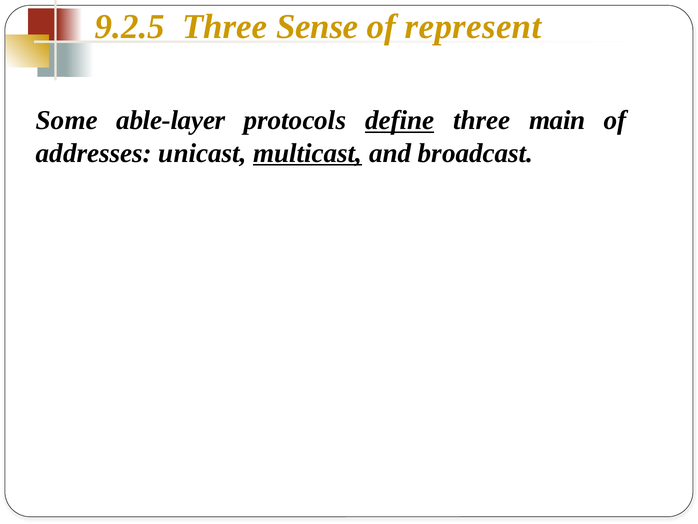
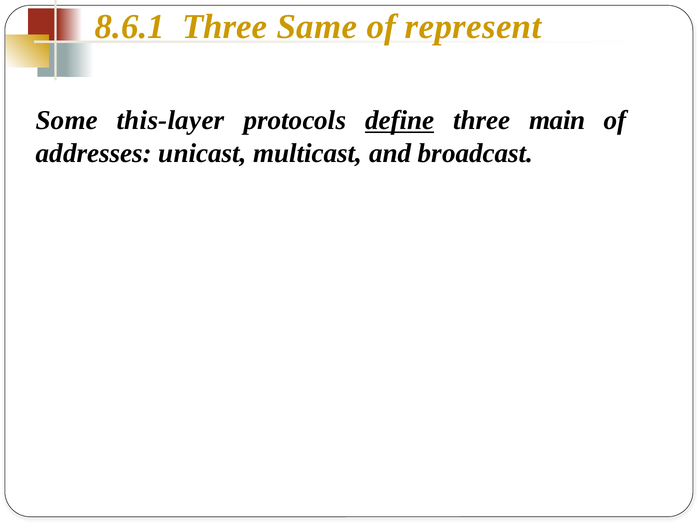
9.2.5: 9.2.5 -> 8.6.1 (130, 27)
Sense: Sense -> Same (317, 27)
able-layer: able-layer -> this-layer (171, 120)
multicast underline: present -> none (308, 153)
